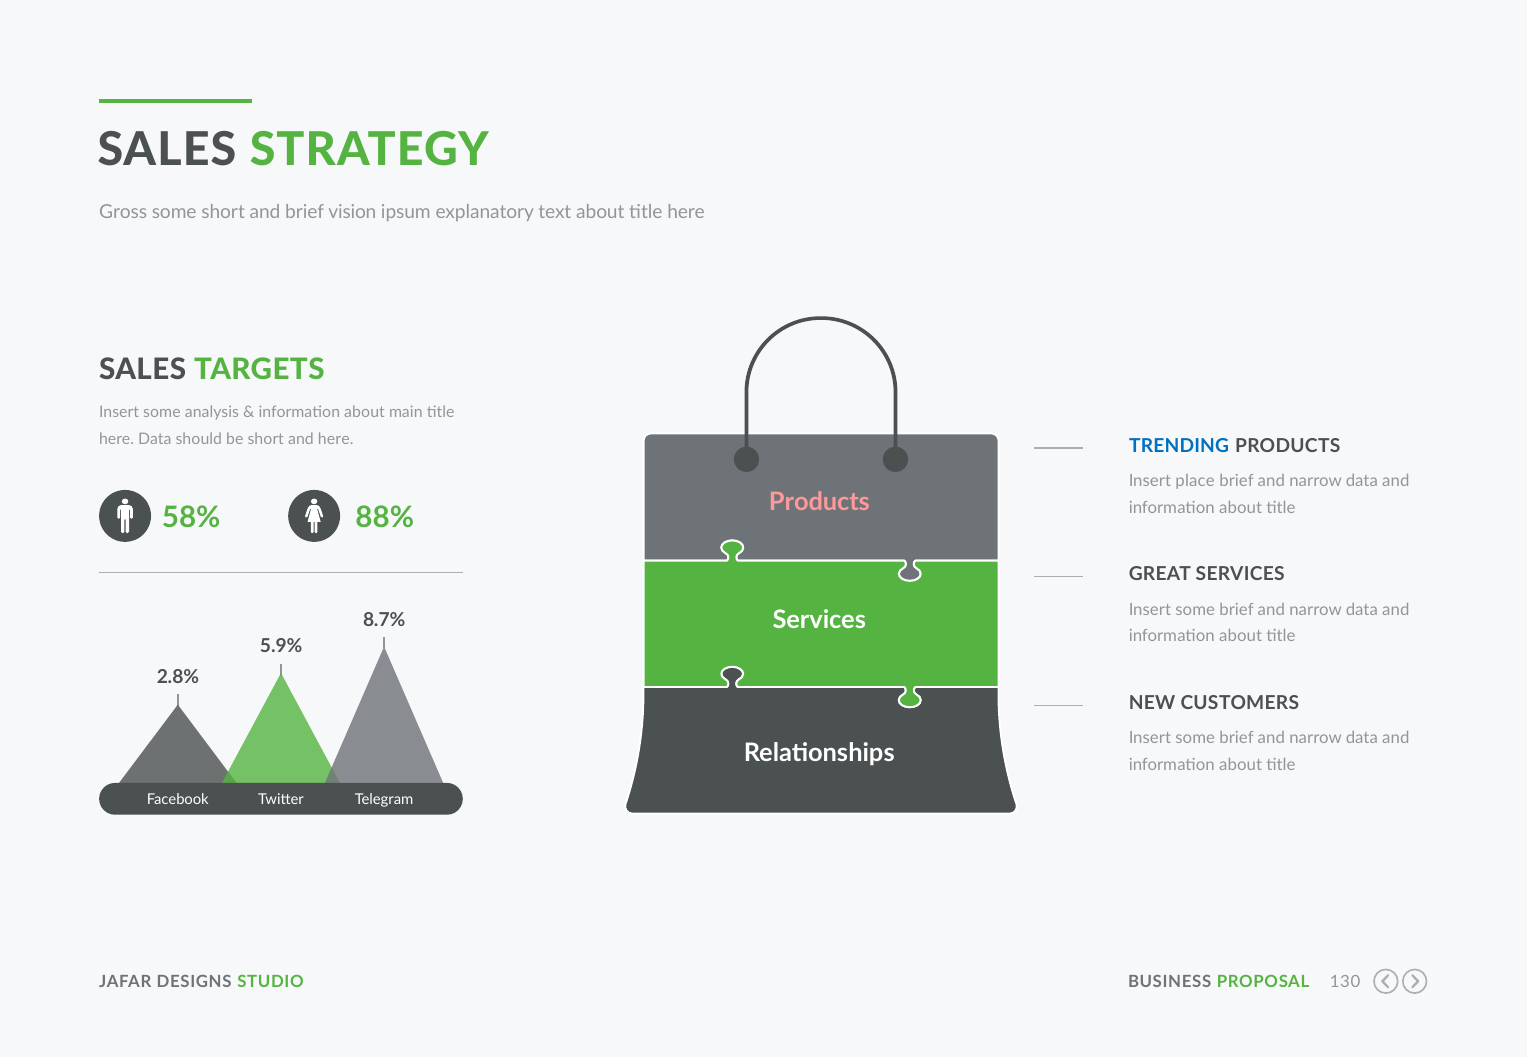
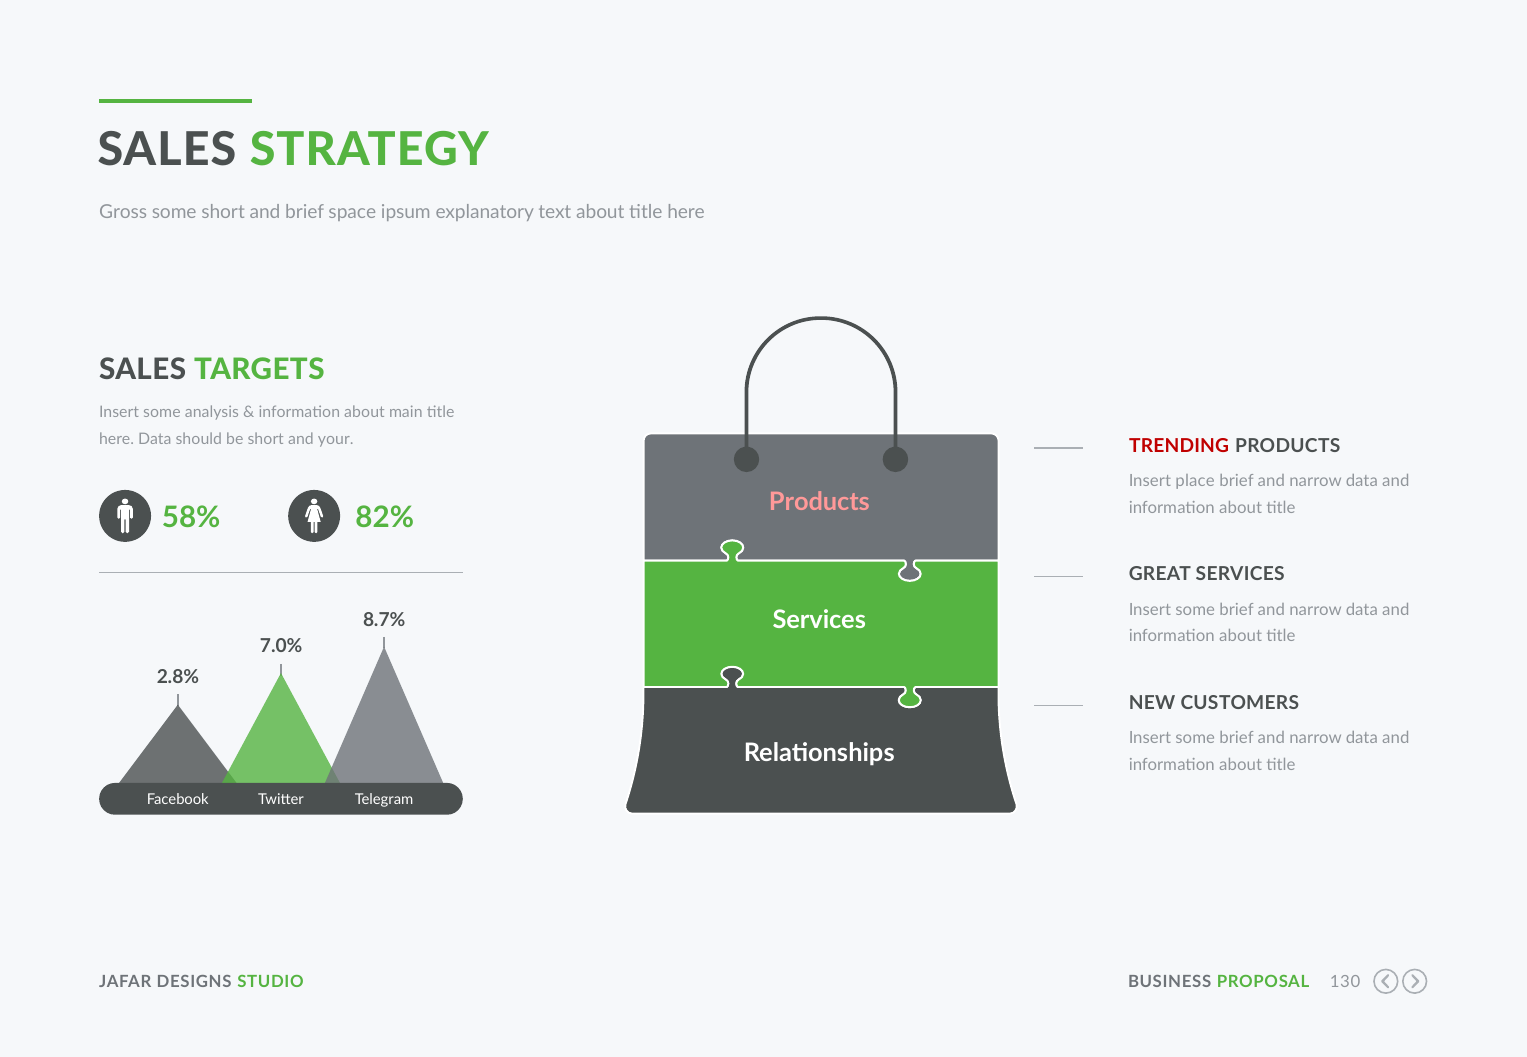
vision: vision -> space (352, 212)
and here: here -> your (336, 439)
TRENDING colour: blue -> red (1179, 446)
88%: 88% -> 82% (385, 518)
5.9%: 5.9% -> 7.0% (281, 647)
